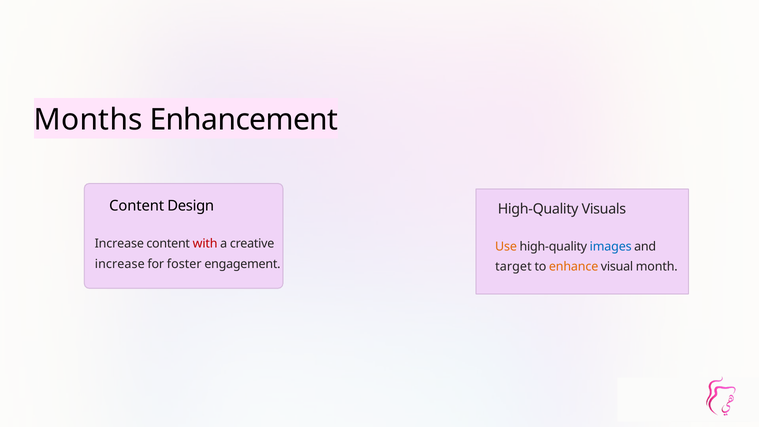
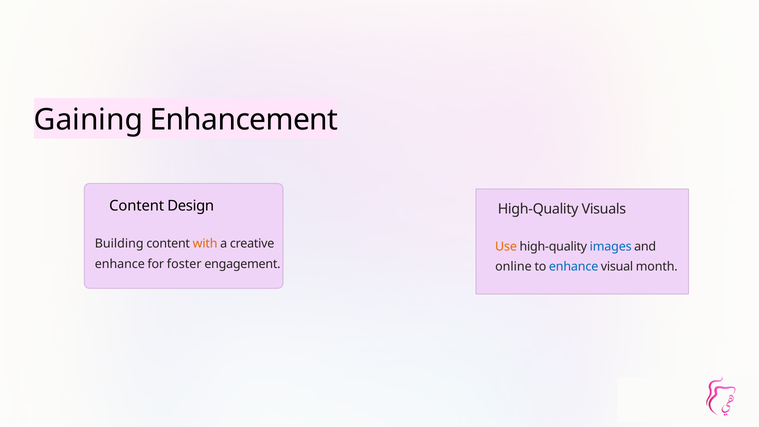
Months: Months -> Gaining (88, 120)
Increase: Increase -> Building (119, 244)
with colour: red -> orange (205, 244)
increase: increase -> enhance (120, 264)
target: target -> online (513, 267)
enhance colour: orange -> blue (574, 267)
